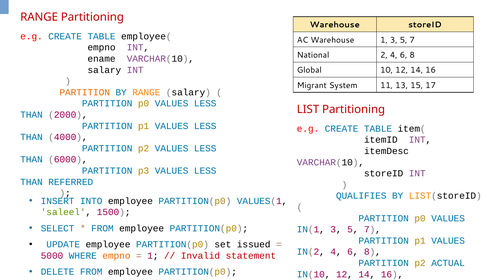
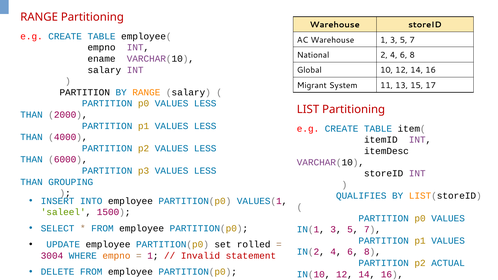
PARTITION colour: orange -> black (85, 92)
REFERRED: REFERRED -> GROUPING (71, 182)
issued: issued -> rolled (254, 245)
5000: 5000 -> 3004 (52, 256)
